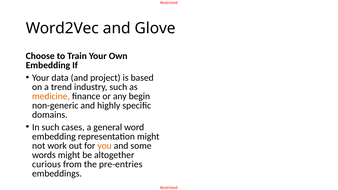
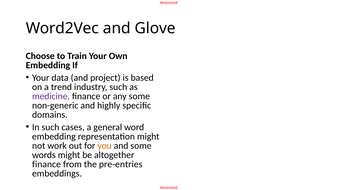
medicine colour: orange -> purple (51, 96)
any begin: begin -> some (139, 96)
curious: curious -> finance (46, 164)
